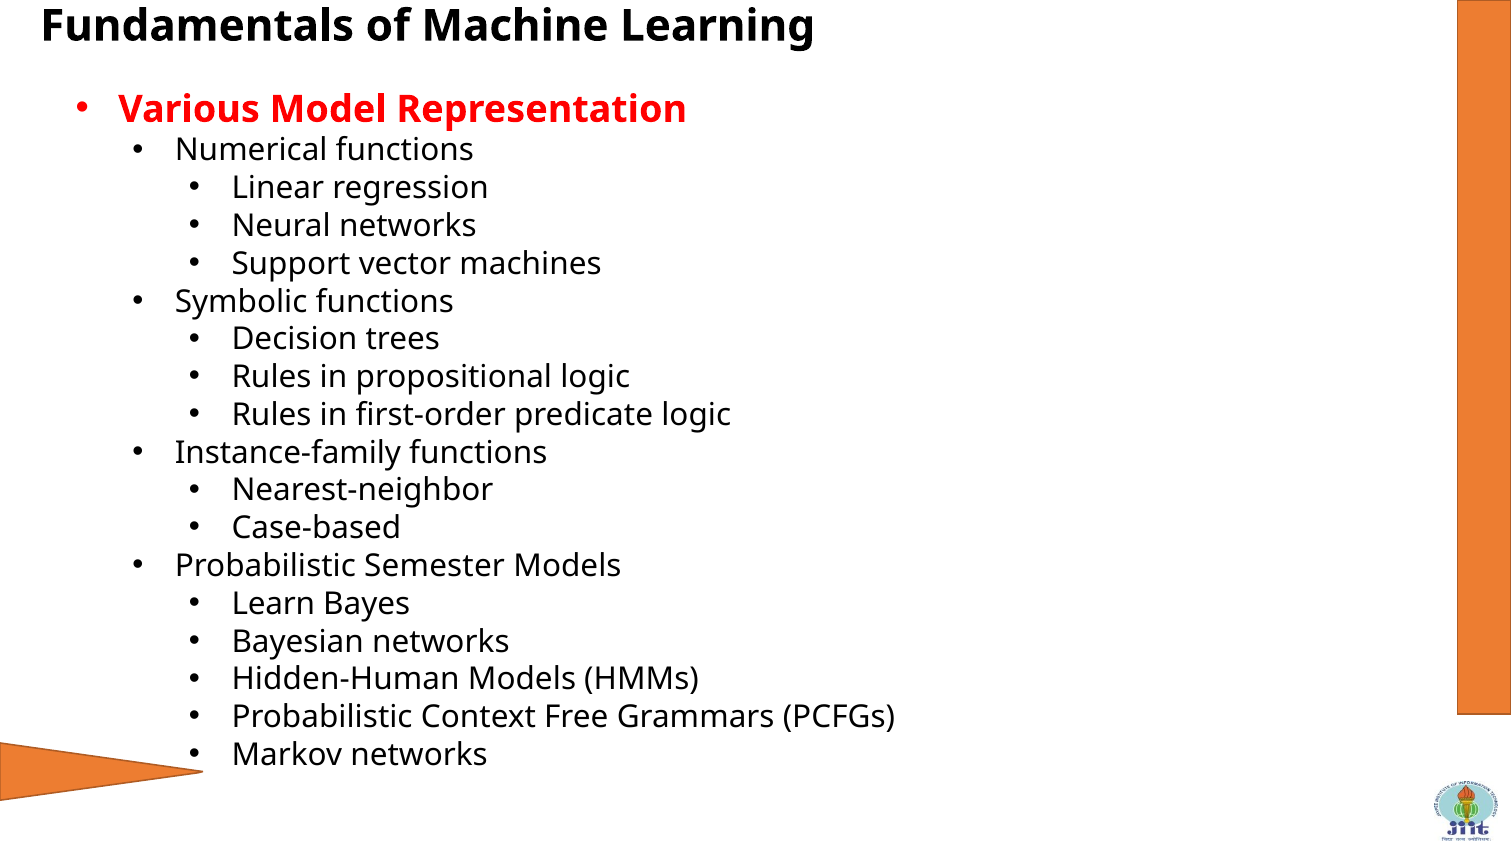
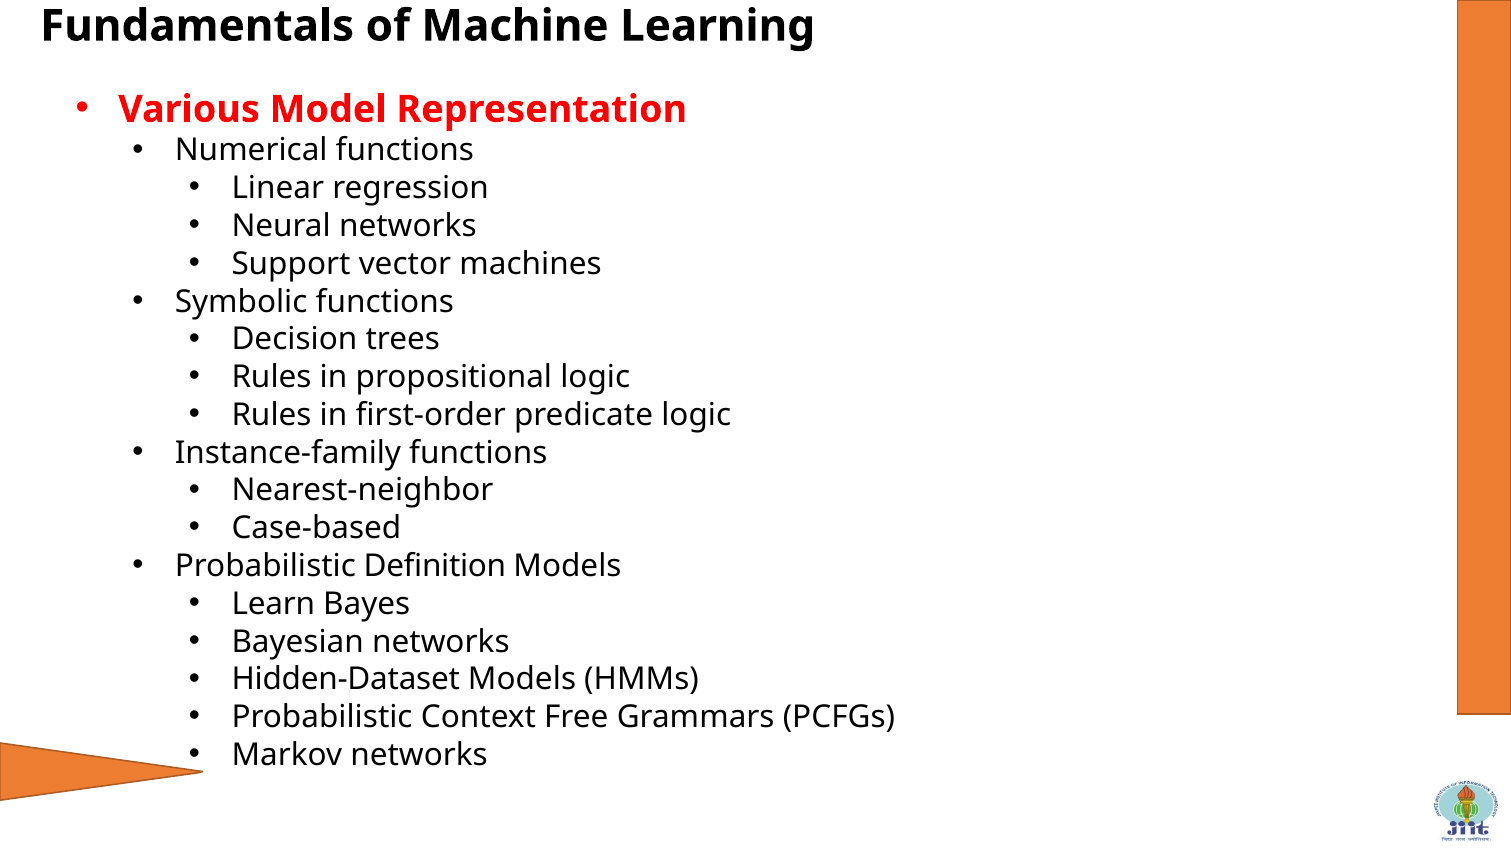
Semester: Semester -> Definition (435, 566)
Hidden-Human: Hidden-Human -> Hidden-Dataset (346, 679)
